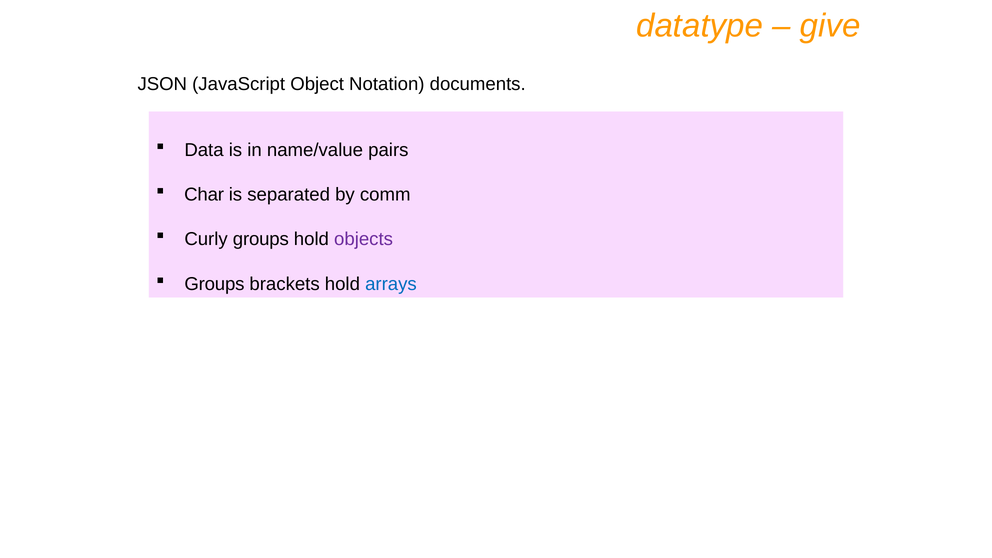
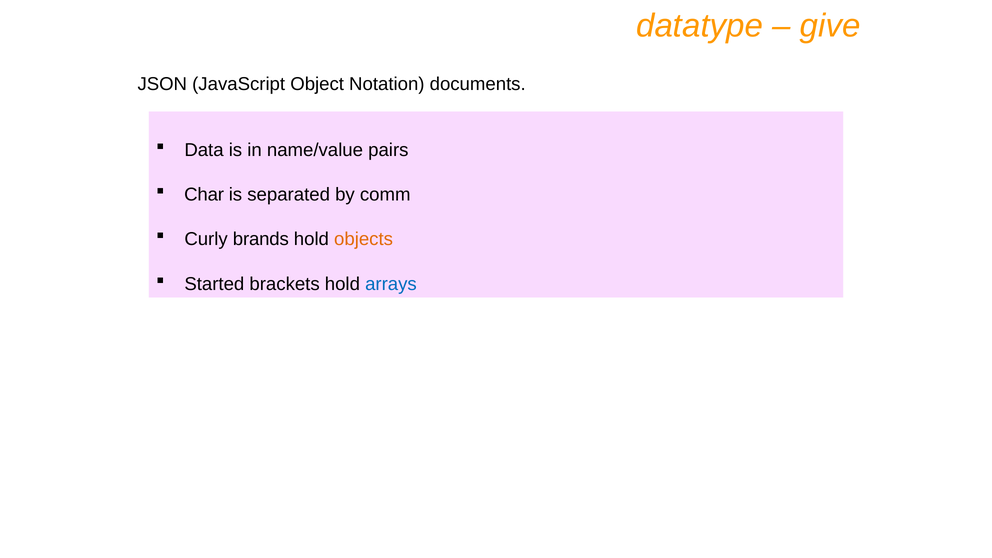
Curly groups: groups -> brands (261, 239)
objects colour: purple -> orange (364, 239)
Groups: Groups -> Started (214, 284)
